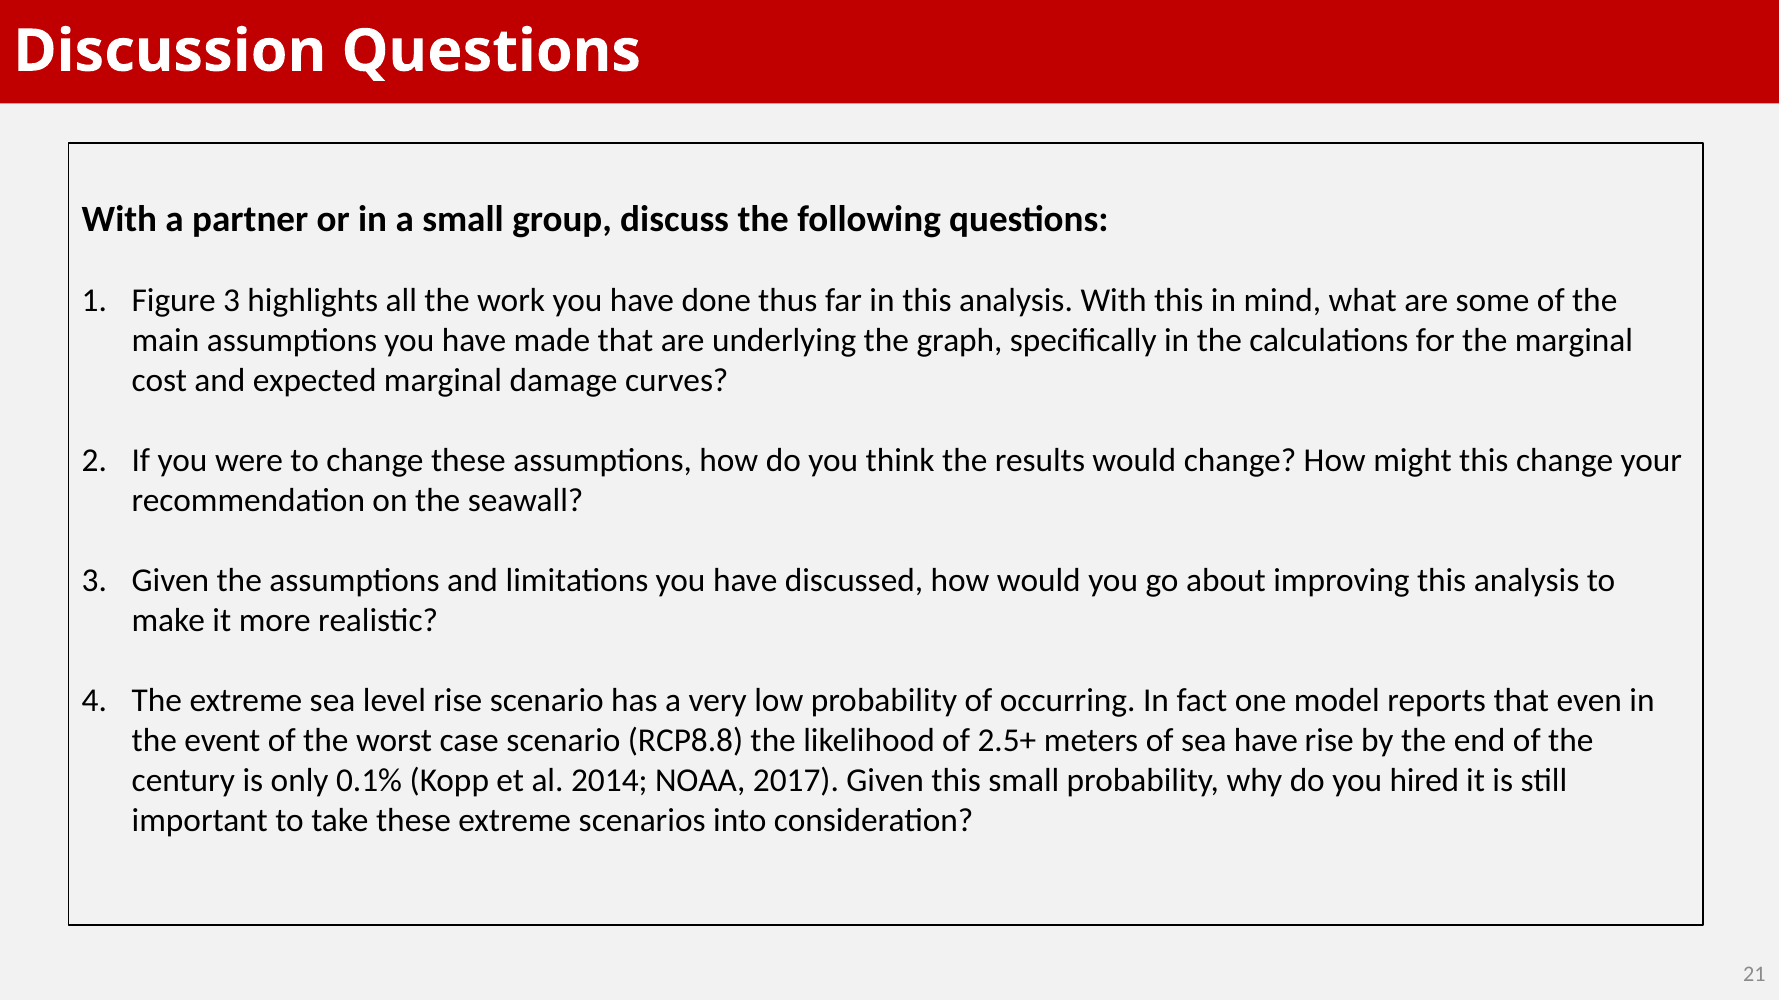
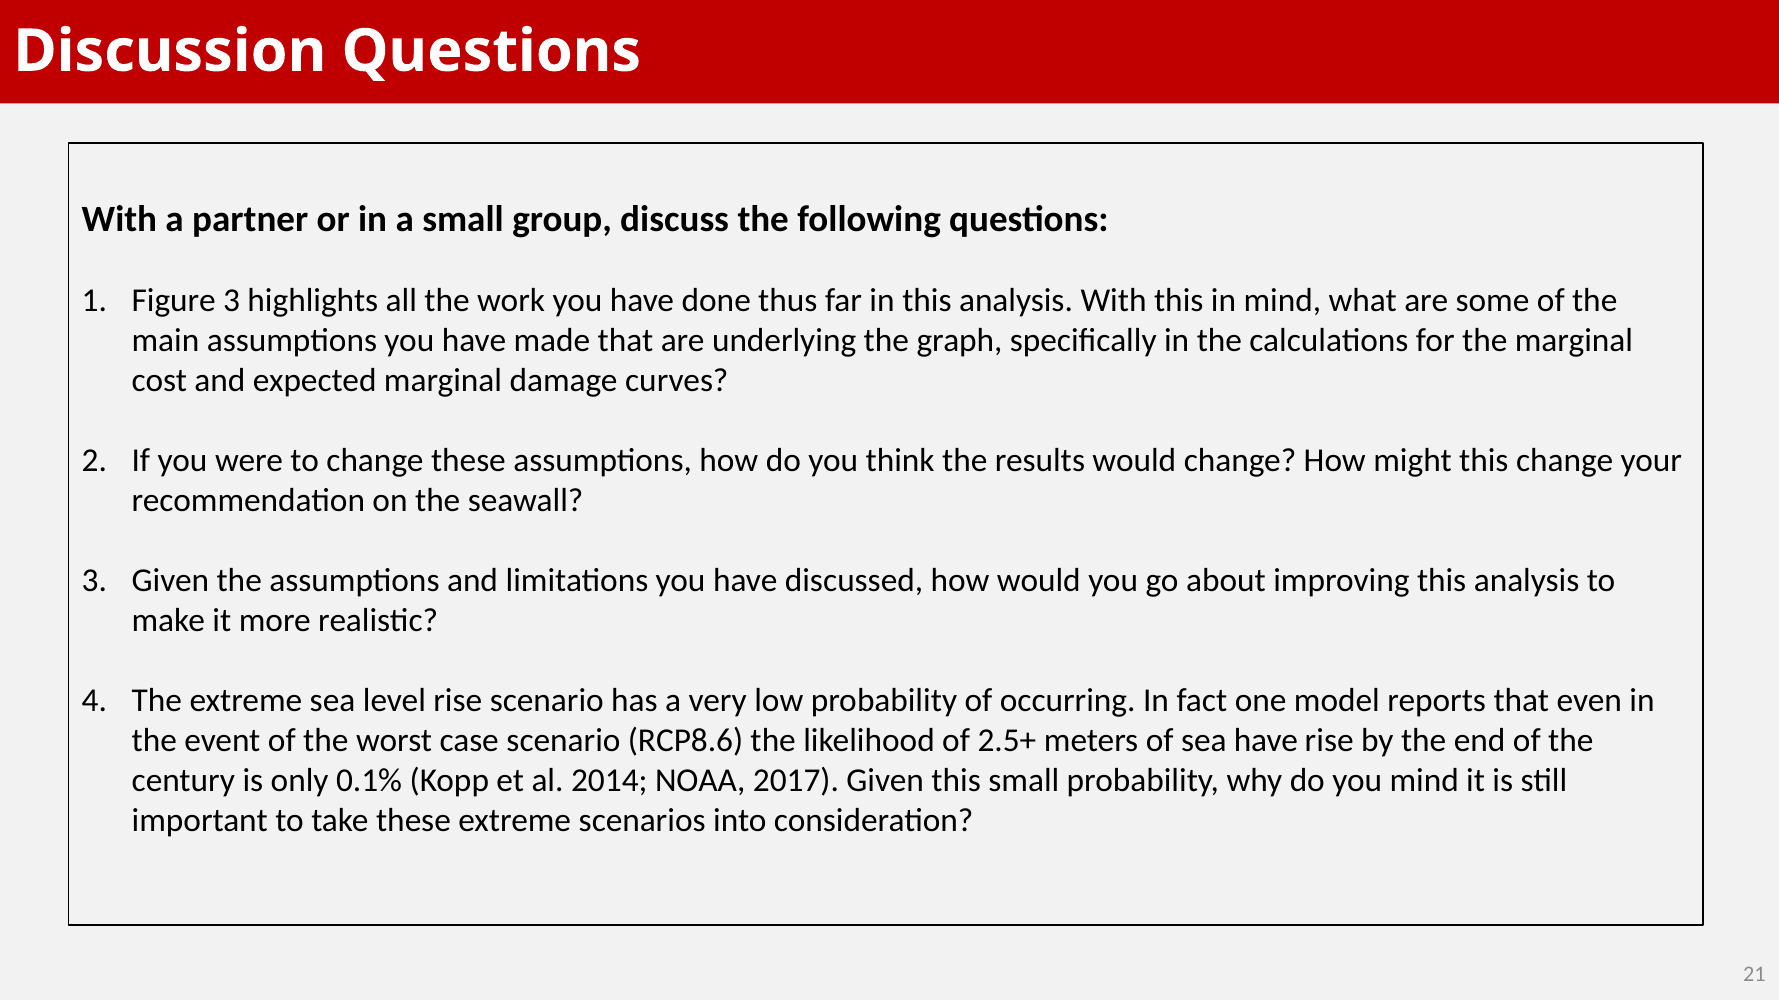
RCP8.8: RCP8.8 -> RCP8.6 (686, 741)
you hired: hired -> mind (1424, 781)
